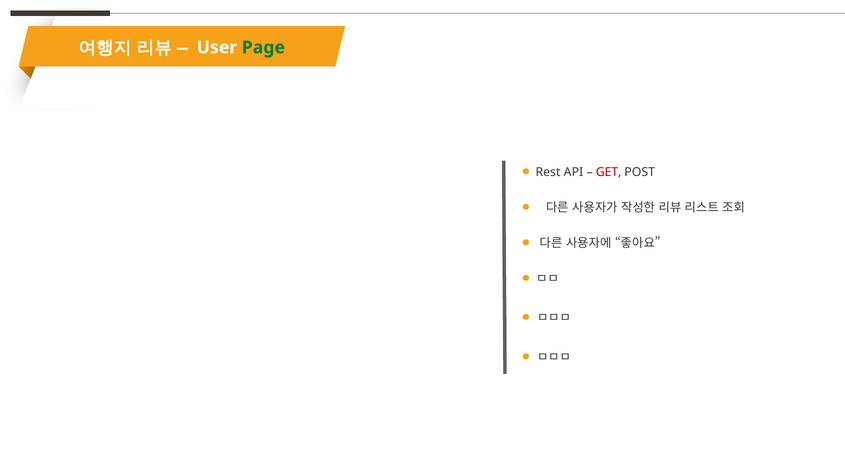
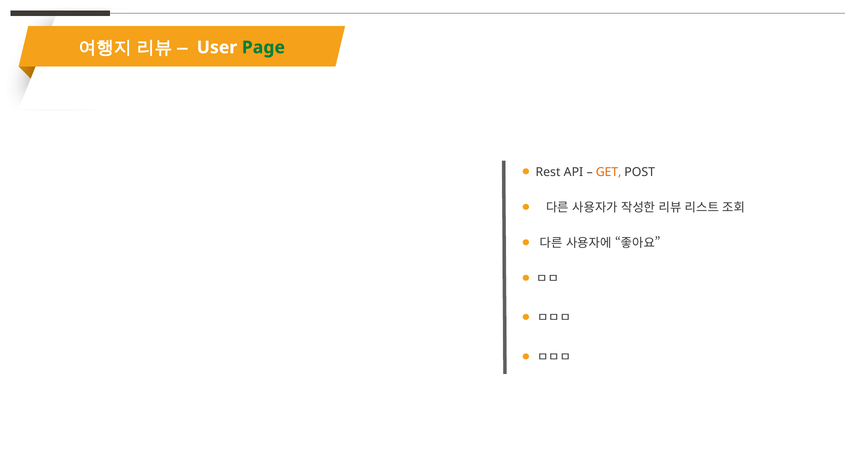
GET colour: red -> orange (609, 172)
